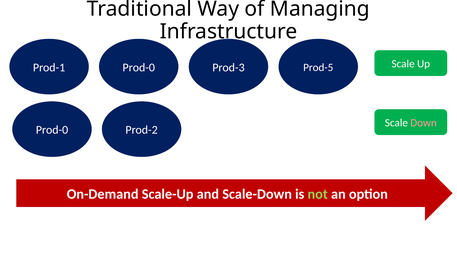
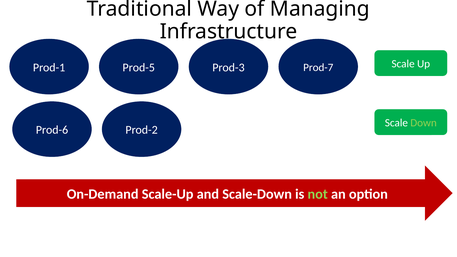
Prod-1 Prod-0: Prod-0 -> Prod-5 (139, 67)
Prod-5: Prod-5 -> Prod-7 (318, 67)
Down colour: pink -> light green (424, 123)
Prod-0: Prod-0 -> Prod-6 (52, 130)
